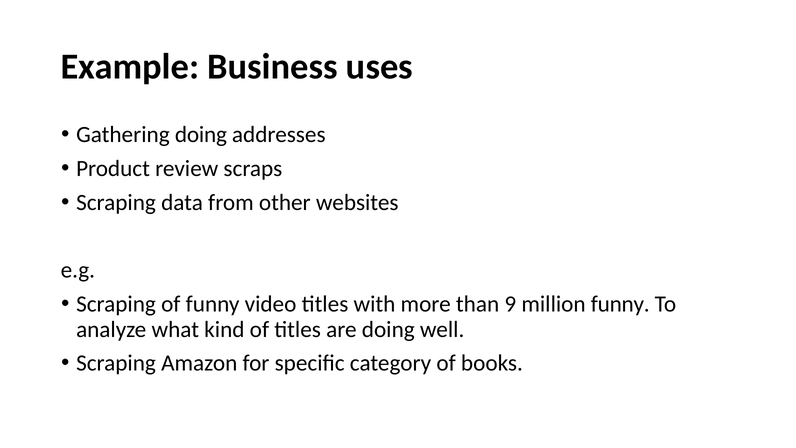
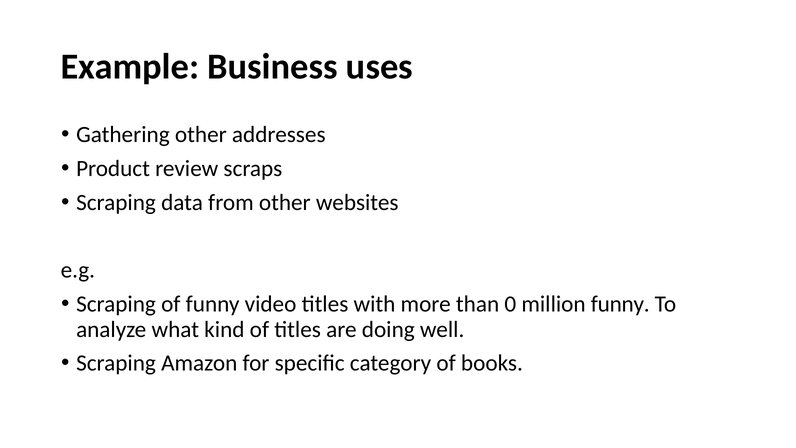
Gathering doing: doing -> other (201, 135)
9: 9 -> 0 (510, 304)
